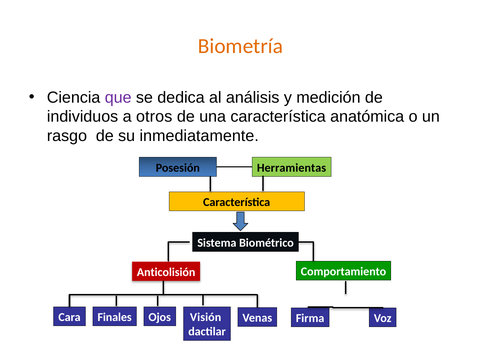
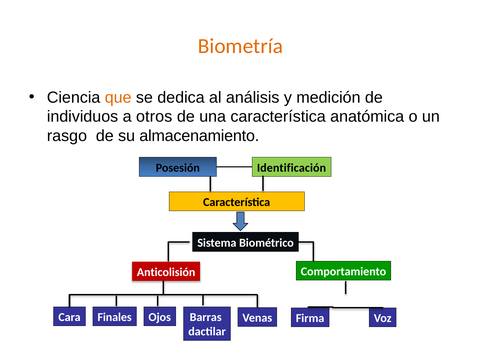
que colour: purple -> orange (118, 97)
inmediatamente: inmediatamente -> almacenamiento (199, 136)
Herramientas: Herramientas -> Identificación (292, 168)
Visión: Visión -> Barras (206, 317)
